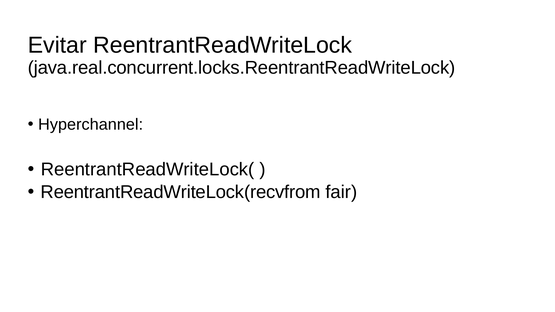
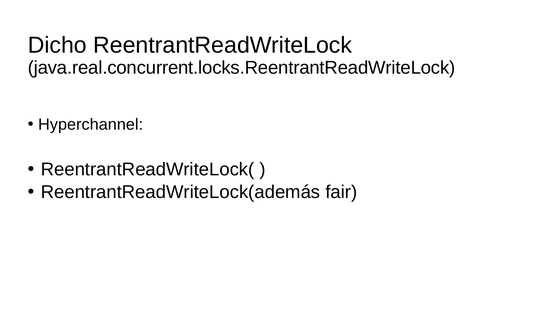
Evitar: Evitar -> Dicho (57, 45)
ReentrantReadWriteLock(recvfrom: ReentrantReadWriteLock(recvfrom -> ReentrantReadWriteLock(además (180, 192)
